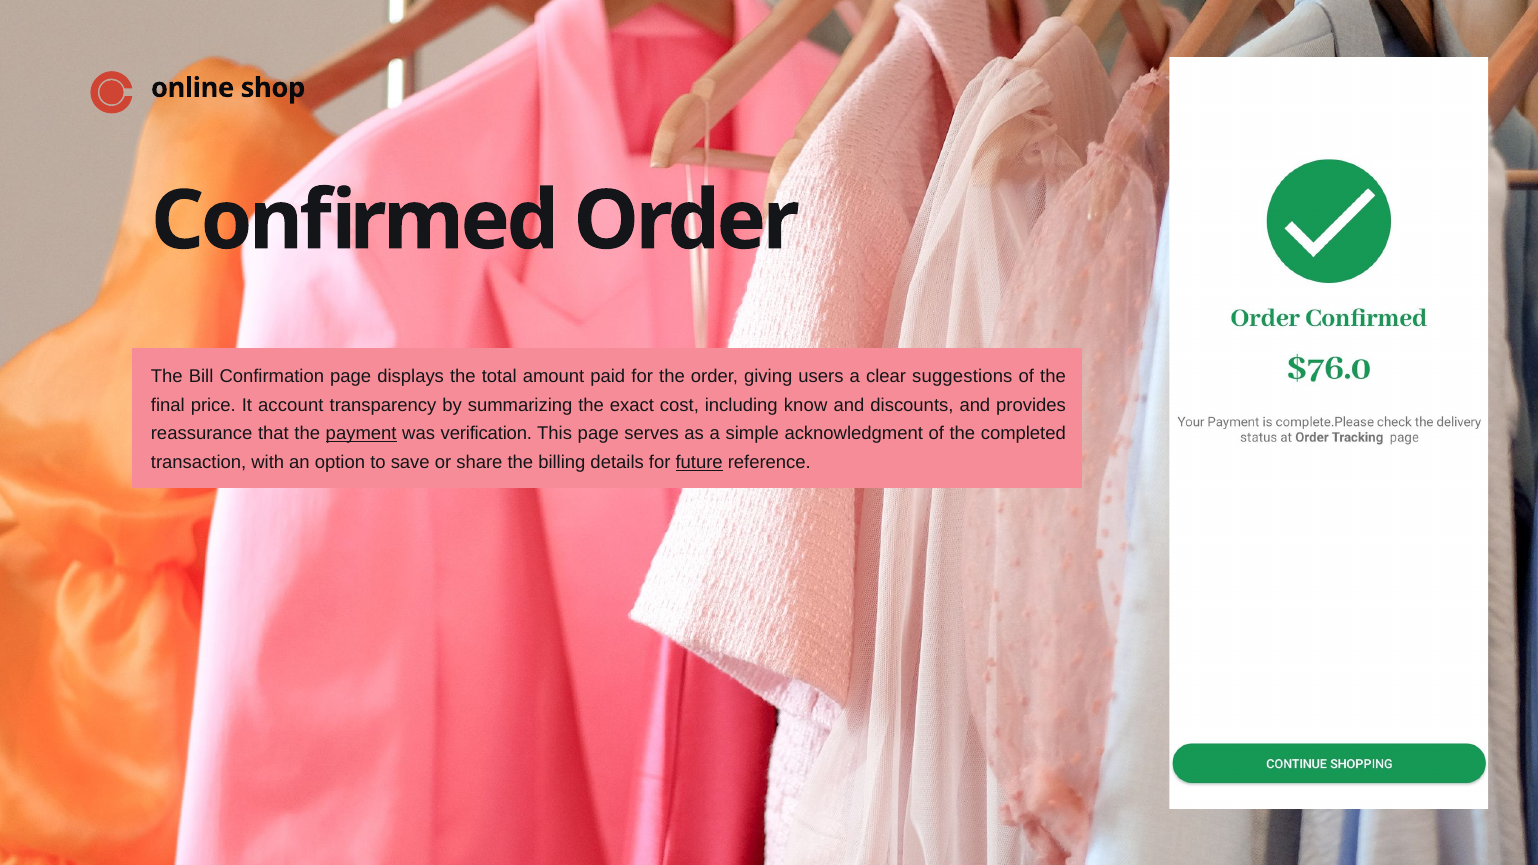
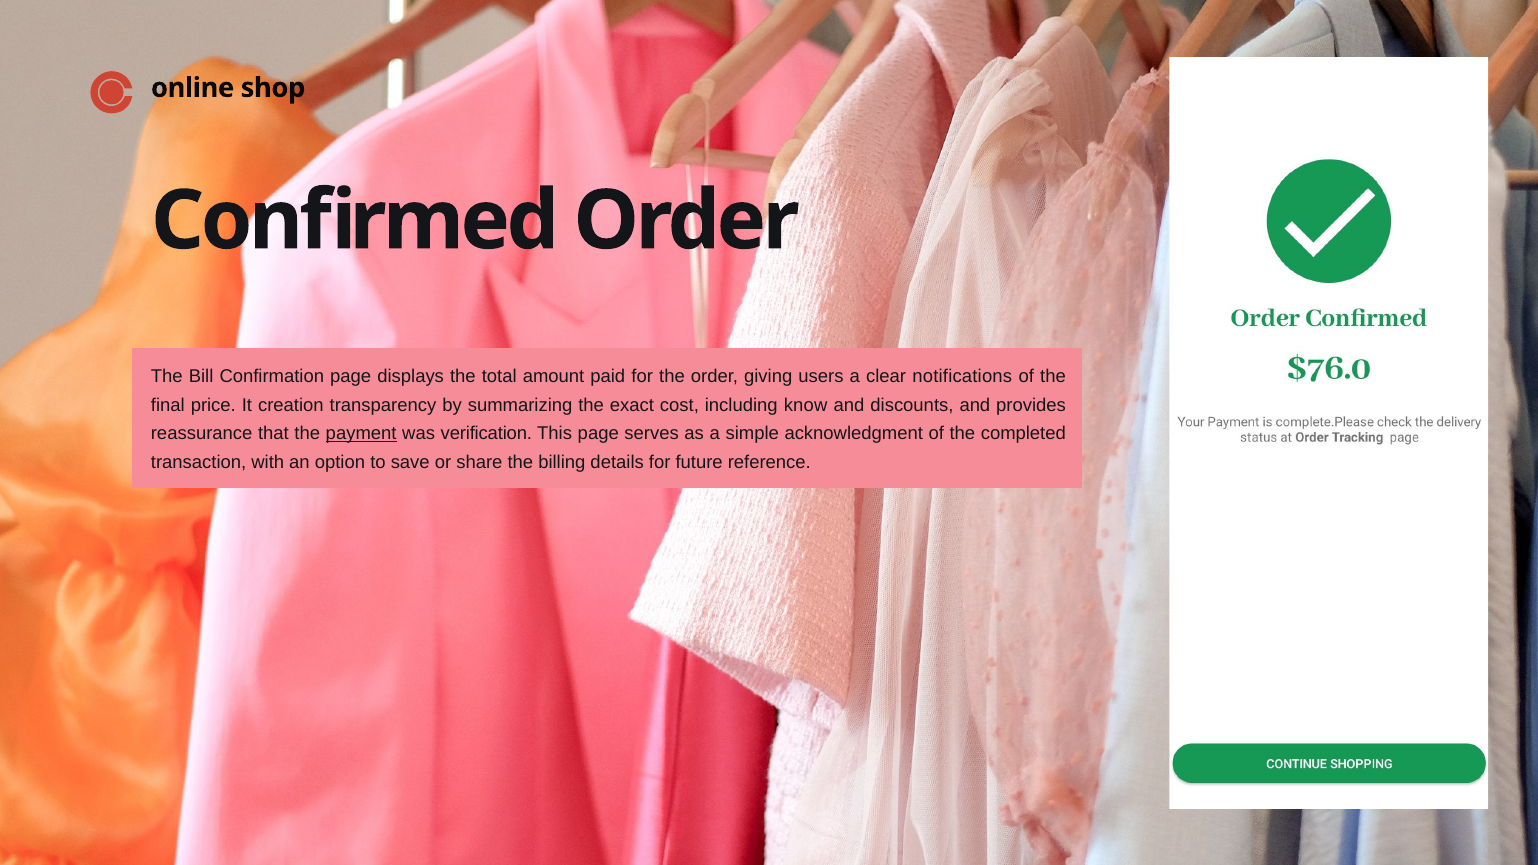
suggestions: suggestions -> notifications (962, 377)
account: account -> creation (291, 405)
future underline: present -> none (699, 463)
